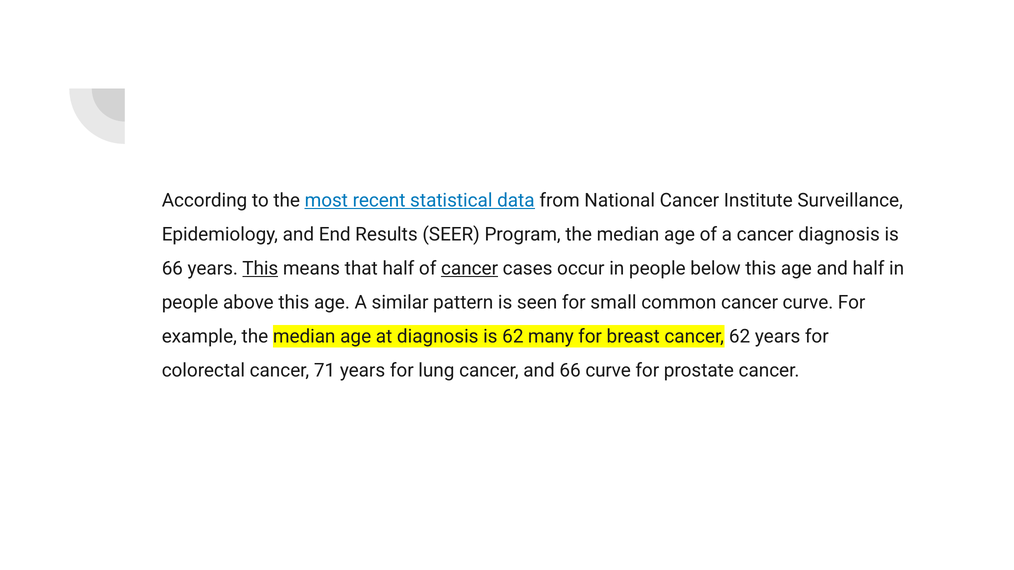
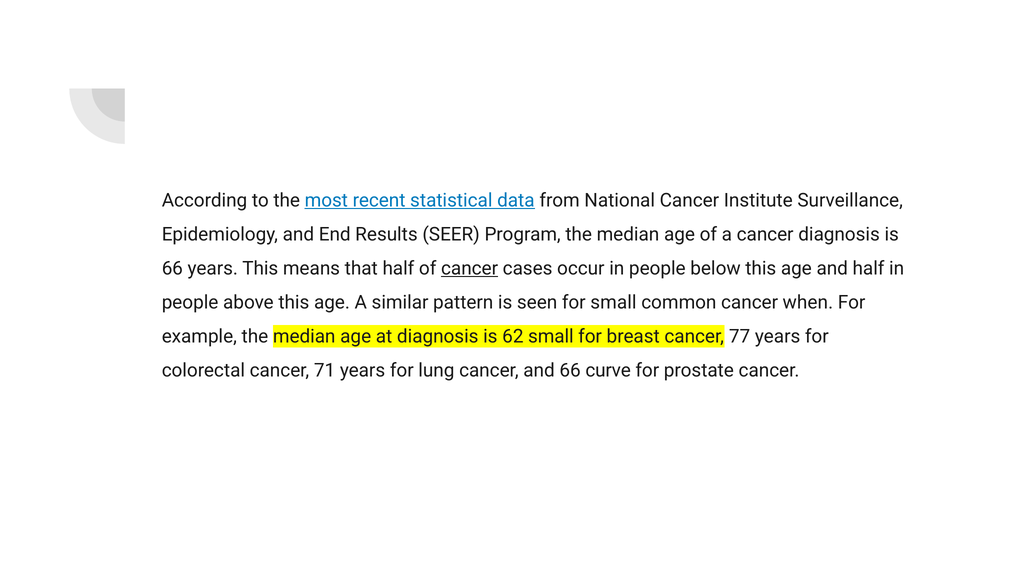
This underline: present -> none (260, 269)
cancer curve: curve -> when (808, 303)
62 many: many -> small (551, 337)
cancer 62: 62 -> 77 (740, 337)
